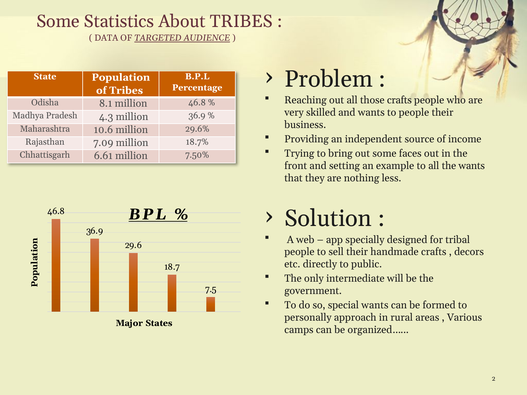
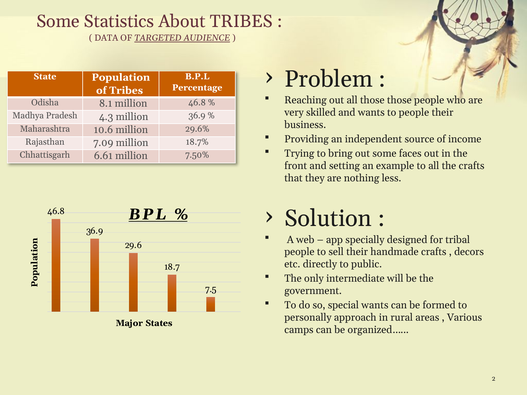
those crafts: crafts -> those (399, 100)
the wants: wants -> crafts (472, 166)
